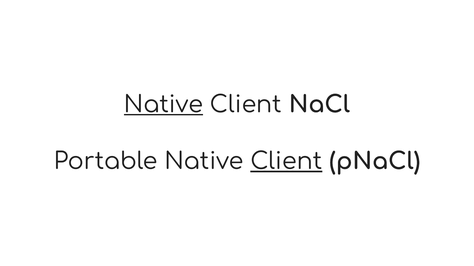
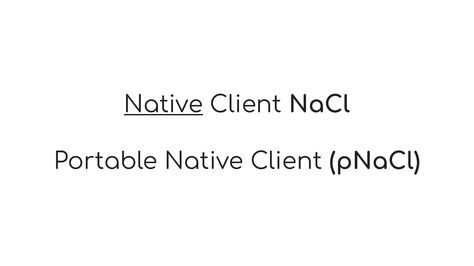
Client underline: present -> none (286, 162)
